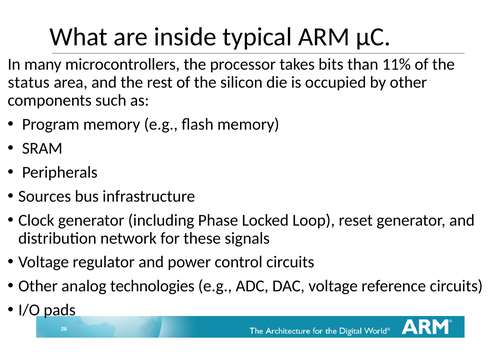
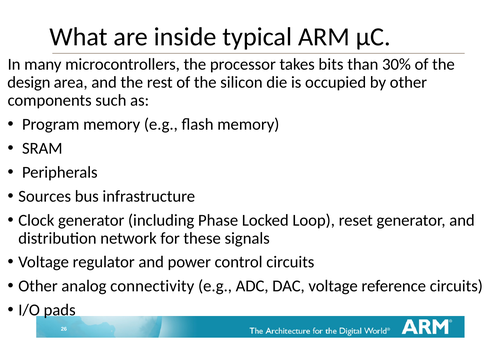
11%: 11% -> 30% (397, 64)
status: status -> design (29, 82)
technologies: technologies -> connectivity (152, 286)
